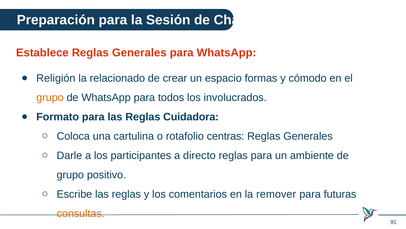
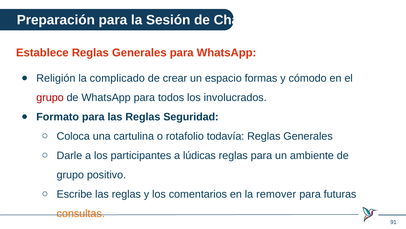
relacionado: relacionado -> complicado (117, 78)
grupo colour: orange -> red (50, 97)
Cuidadora: Cuidadora -> Seguridad (191, 117)
centras: centras -> todavía (226, 136)
directo: directo -> lúdicas (199, 155)
